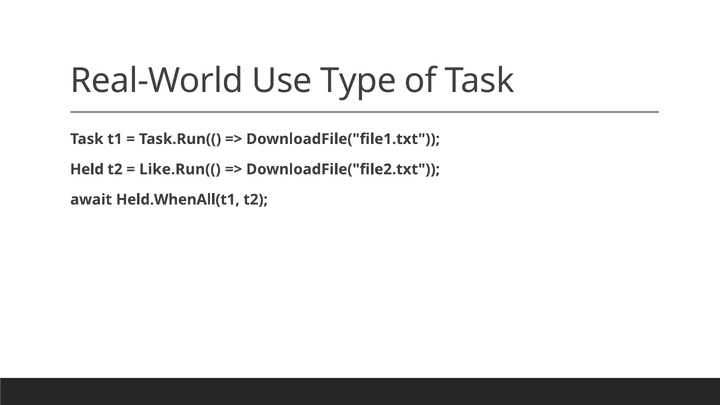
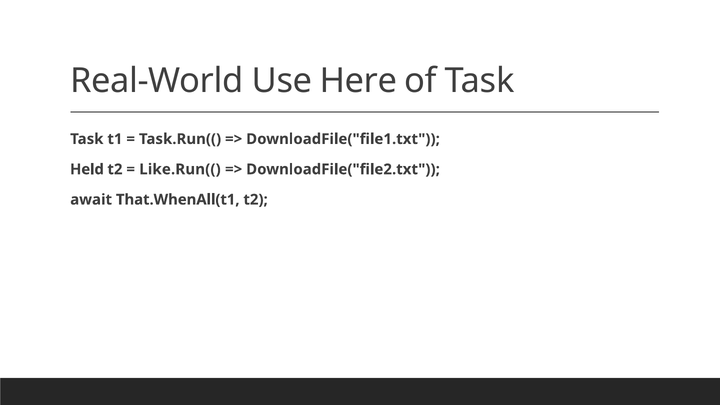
Type: Type -> Here (358, 81)
Held.WhenAll(t1: Held.WhenAll(t1 -> That.WhenAll(t1 (178, 200)
